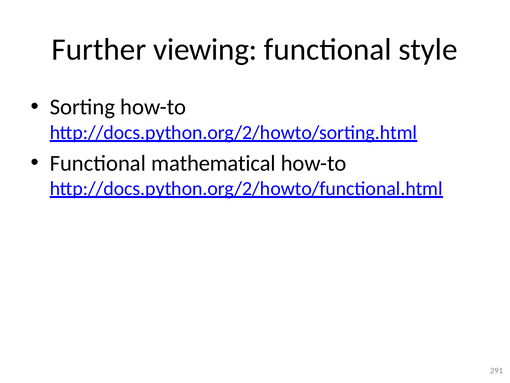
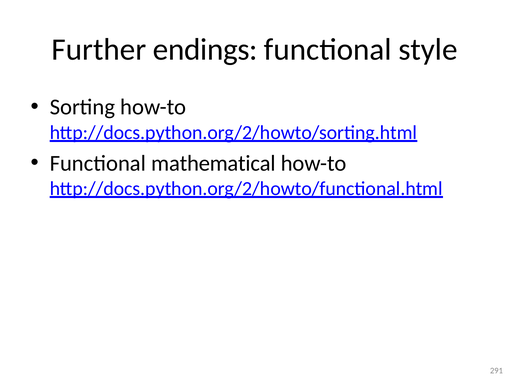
viewing: viewing -> endings (205, 49)
